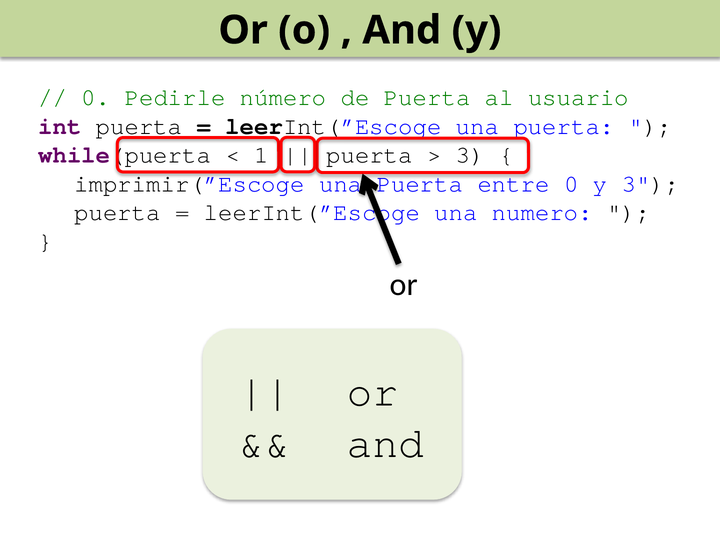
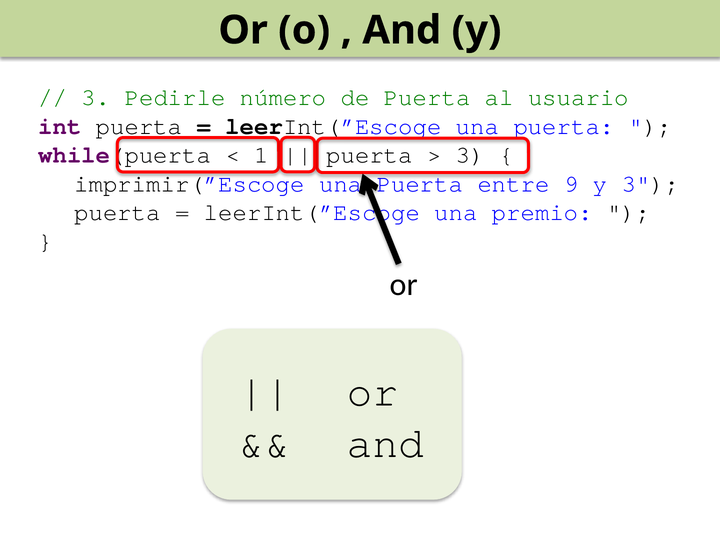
0: 0 -> 3 (96, 97)
0: 0 -> 9 (571, 184)
numero: numero -> premio (542, 213)
